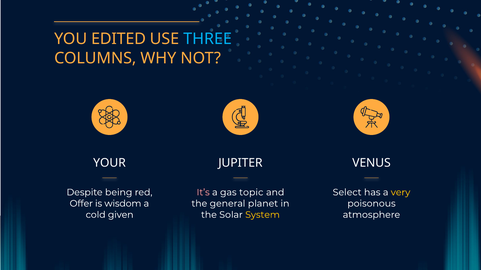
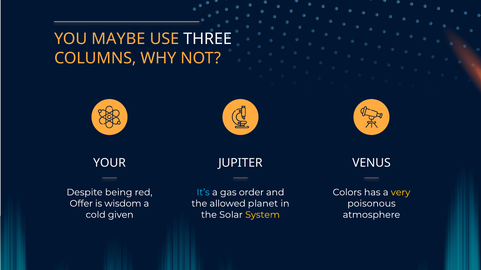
EDITED: EDITED -> MAYBE (118, 39)
THREE colour: light blue -> white (208, 39)
It’s colour: pink -> light blue (203, 193)
topic: topic -> order (251, 193)
Select: Select -> Colors (347, 193)
general: general -> allowed (228, 204)
